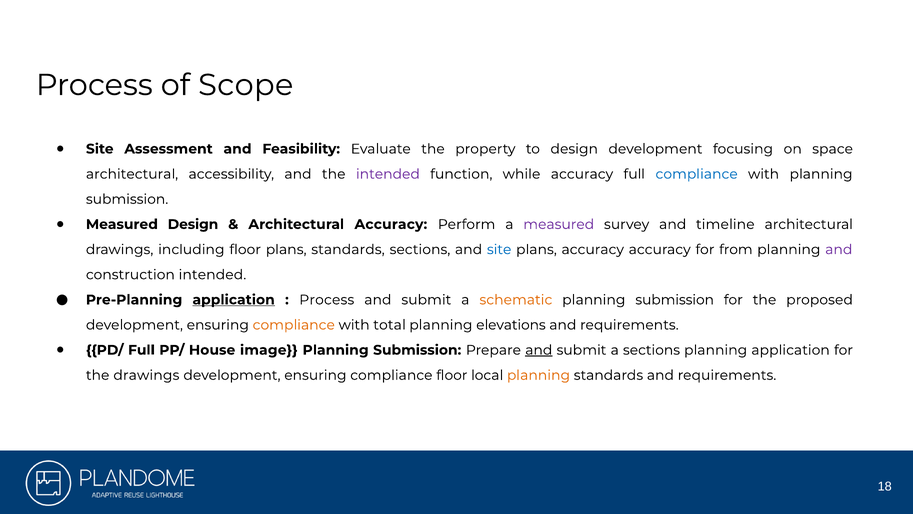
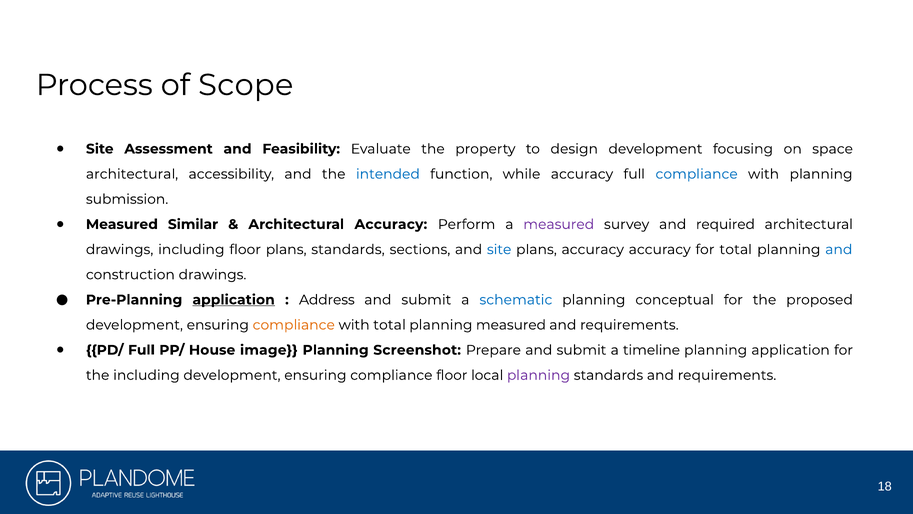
intended colour: purple -> blue (388, 174)
Measured Design: Design -> Similar (193, 224)
timeline: timeline -> required (725, 224)
for from: from -> total (736, 249)
and colour: purple -> blue (839, 249)
construction intended: intended -> drawings (212, 274)
Process: Process -> Address (327, 300)
schematic colour: orange -> blue (516, 300)
submission: submission -> conceptual (675, 300)
planning elevations: elevations -> measured (511, 325)
Submission: Submission -> Screenshot (417, 350)
and underline: present -> none (539, 350)
a sections: sections -> timeline (652, 350)
the drawings: drawings -> including (146, 375)
planning colour: orange -> purple (538, 375)
